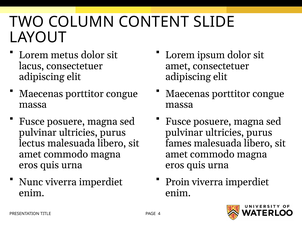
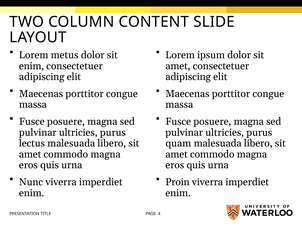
lacus: lacus -> enim (32, 66)
fames: fames -> quam (178, 143)
